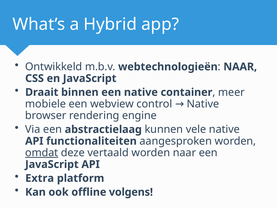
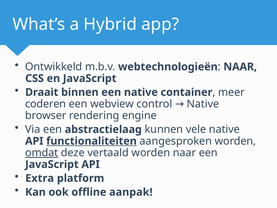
mobiele: mobiele -> coderen (46, 104)
functionaliteiten underline: none -> present (91, 141)
volgens: volgens -> aanpak (131, 192)
